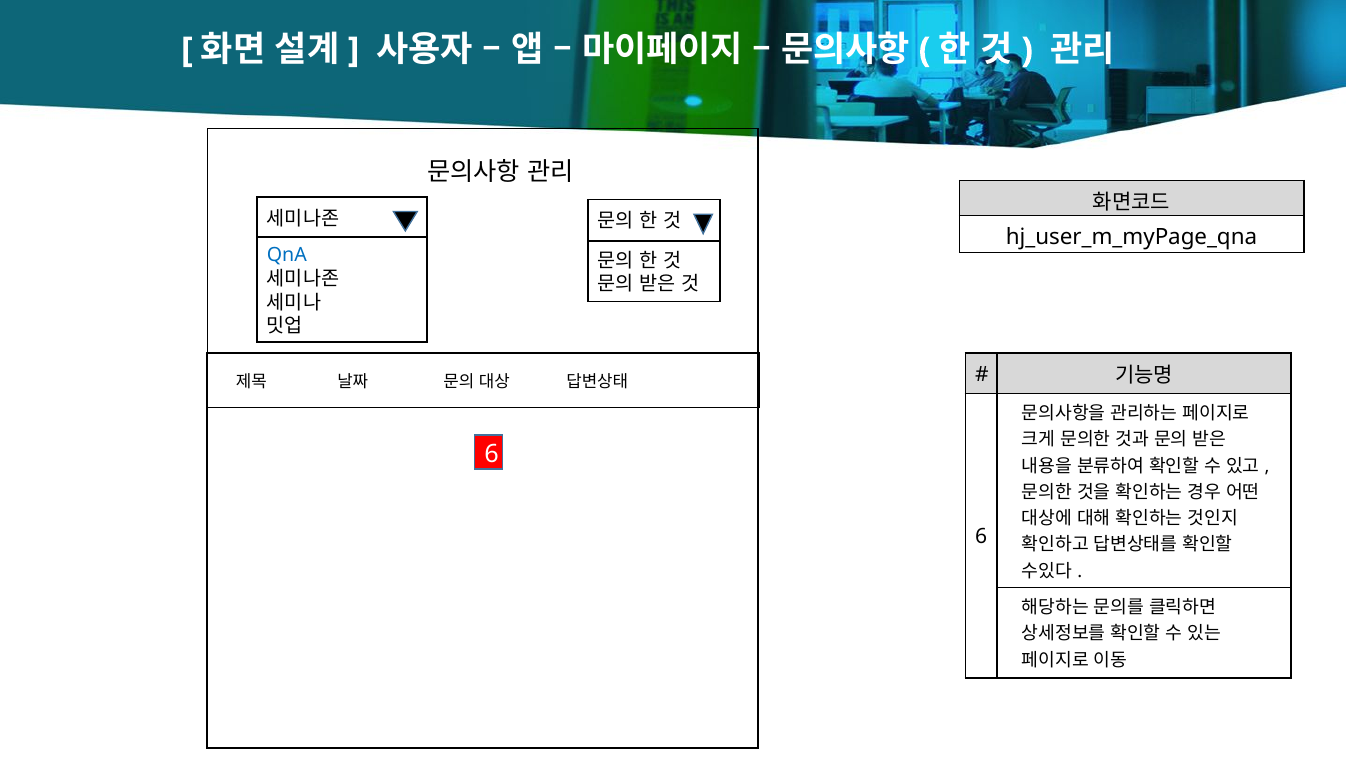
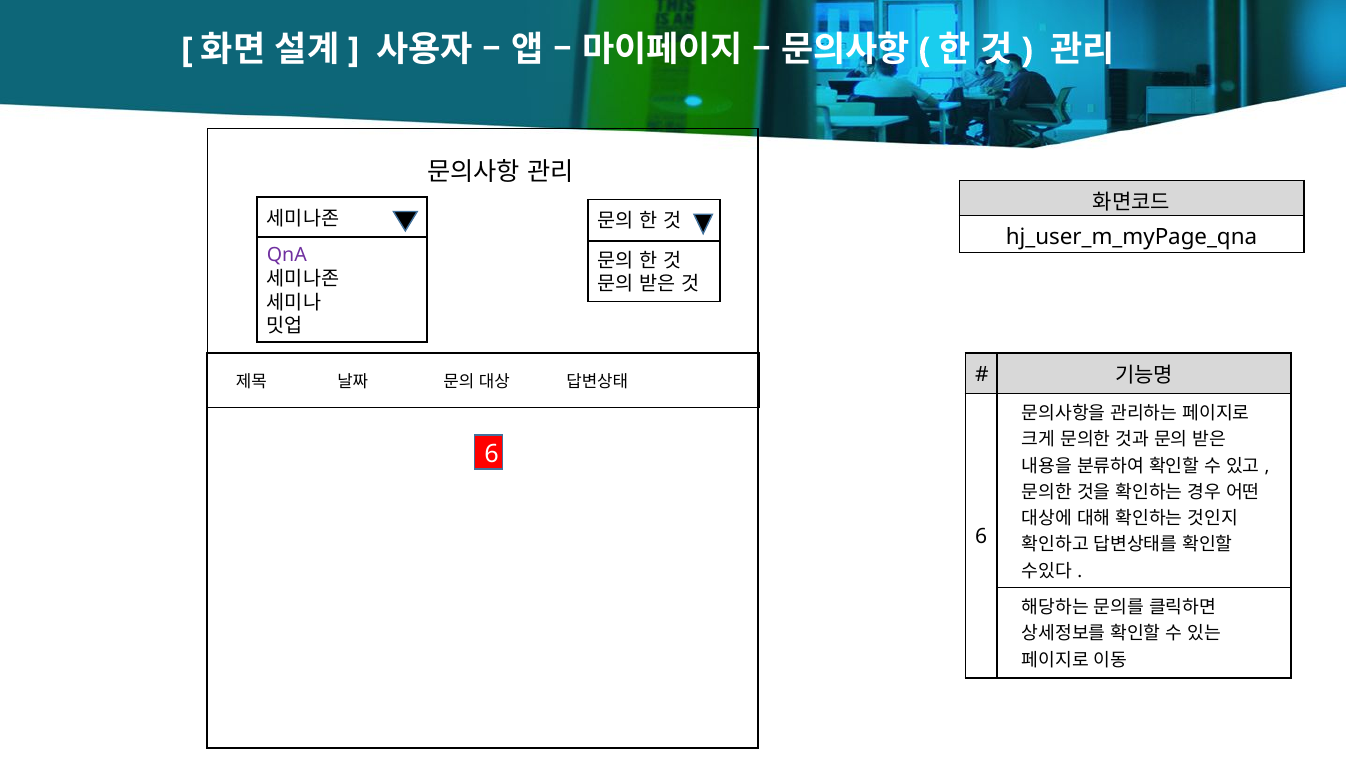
QnA colour: blue -> purple (287, 256)
